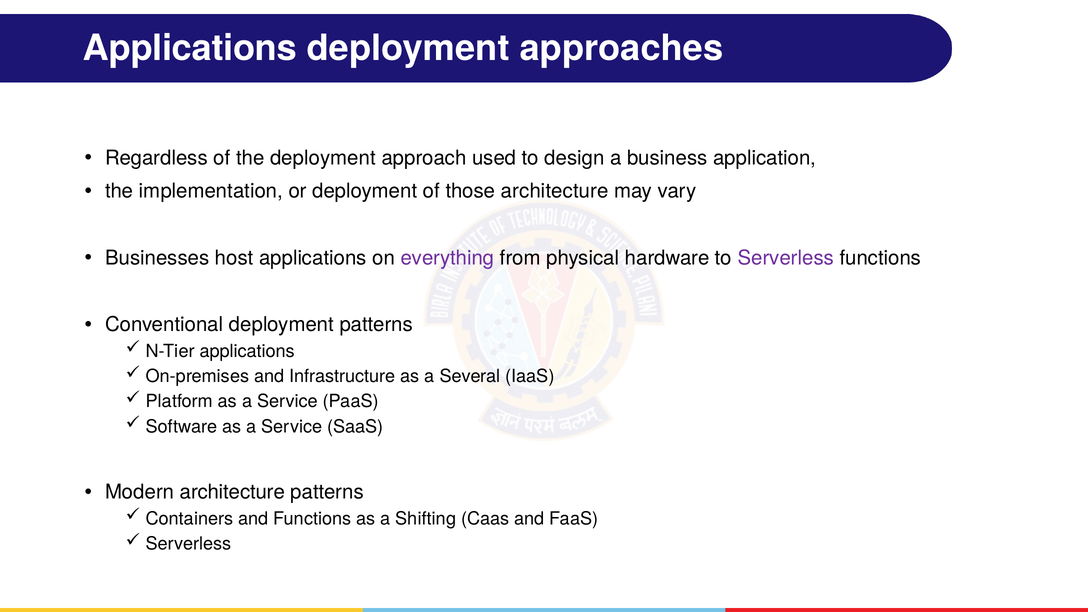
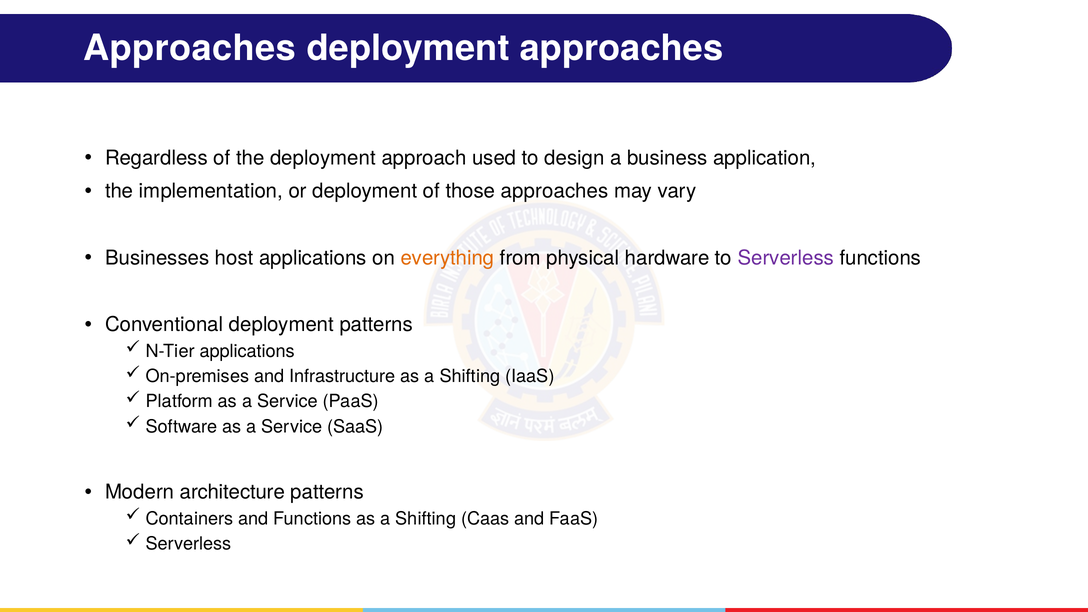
Applications: Applications -> Approaches (190, 48)
those architecture: architecture -> approaches (555, 191)
everything colour: purple -> orange (447, 258)
Infrastructure as a Several: Several -> Shifting (470, 376)
